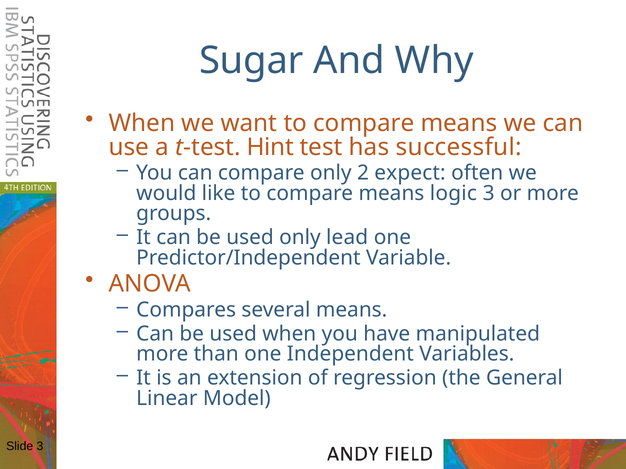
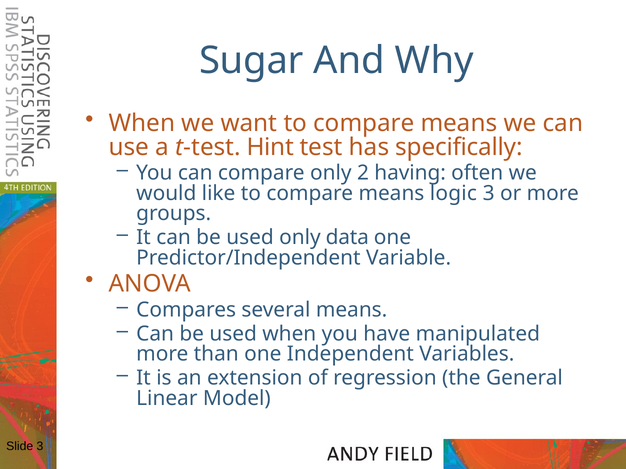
successful: successful -> specifically (459, 147)
expect: expect -> having (410, 173)
lead: lead -> data (347, 238)
